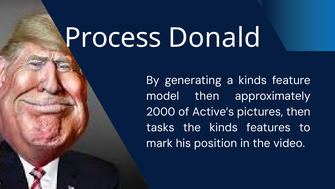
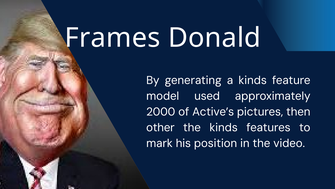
Process: Process -> Frames (113, 38)
model then: then -> used (207, 96)
tasks: tasks -> other (160, 127)
